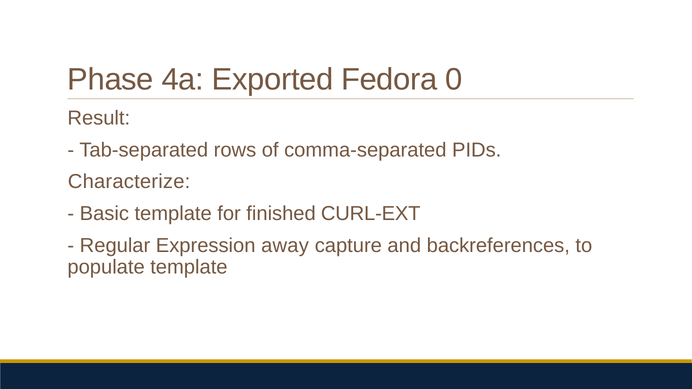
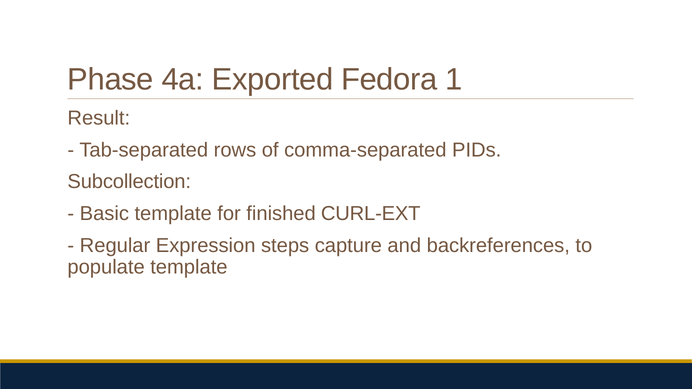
0: 0 -> 1 (454, 79)
Characterize: Characterize -> Subcollection (129, 182)
away: away -> steps (285, 246)
